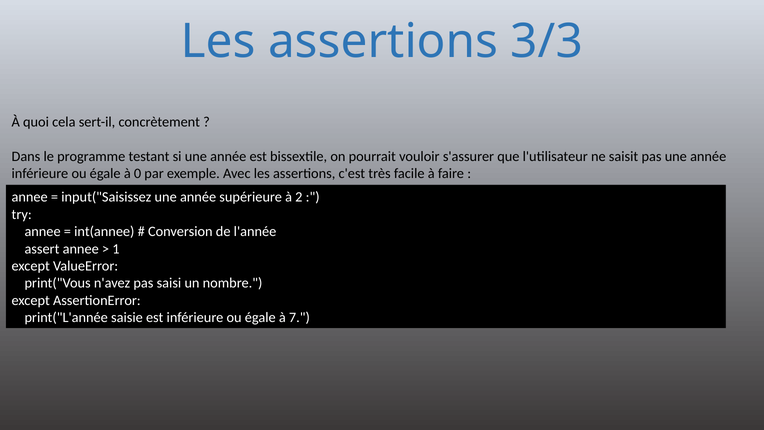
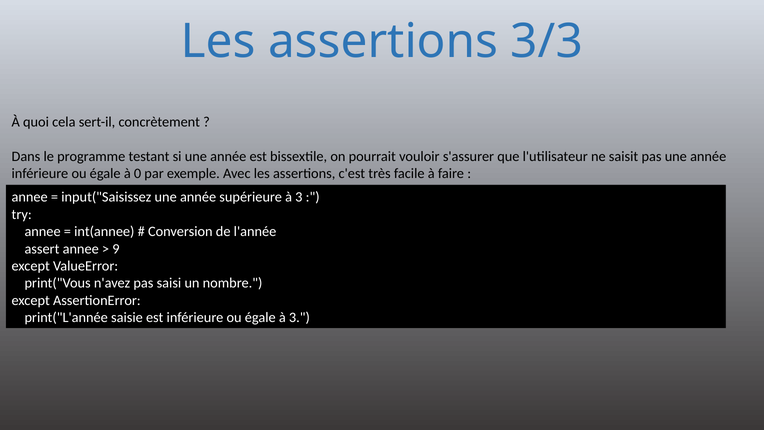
supérieure à 2: 2 -> 3 (299, 197)
1: 1 -> 9 (116, 249)
égale à 7: 7 -> 3 (299, 317)
